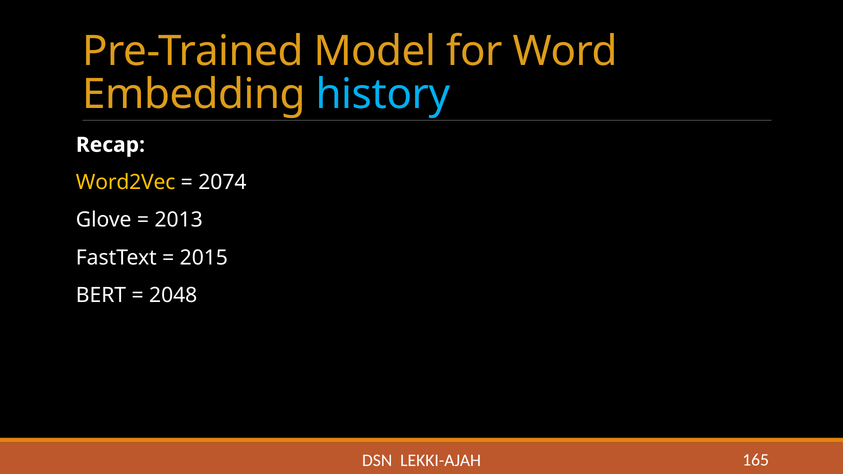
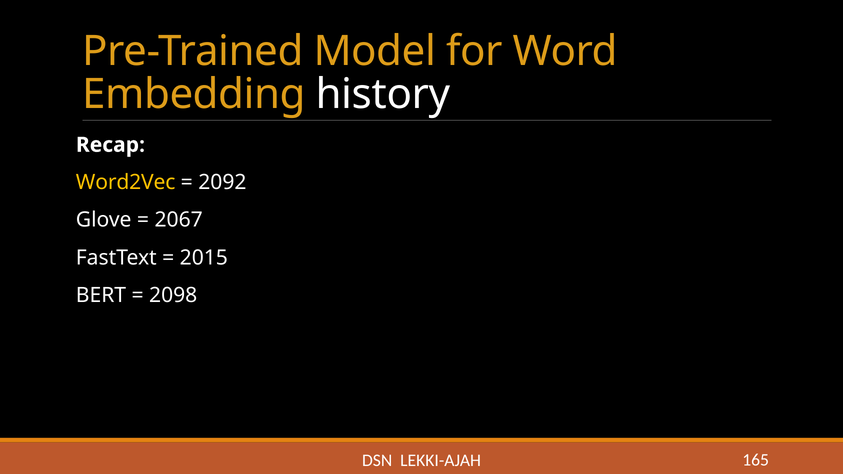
history colour: light blue -> white (383, 94)
2074: 2074 -> 2092 (222, 182)
2013: 2013 -> 2067 (179, 220)
2048: 2048 -> 2098 (173, 295)
